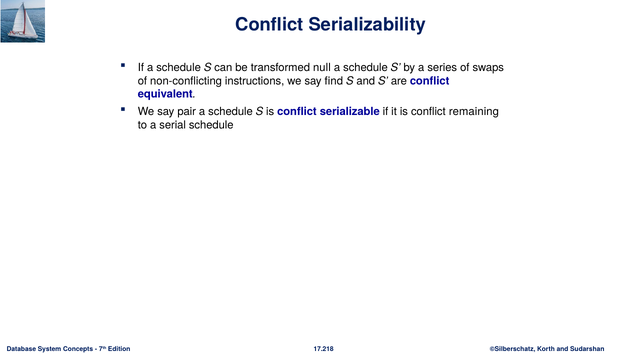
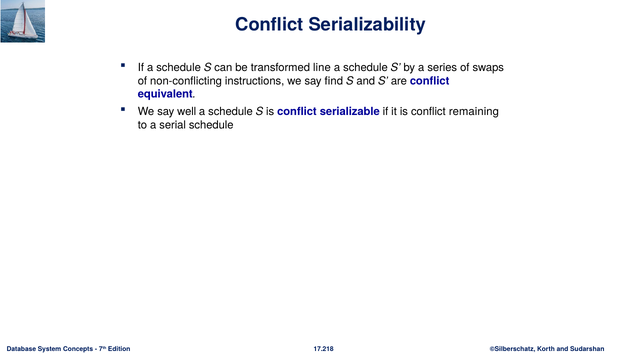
null: null -> line (322, 67)
pair: pair -> well (187, 111)
